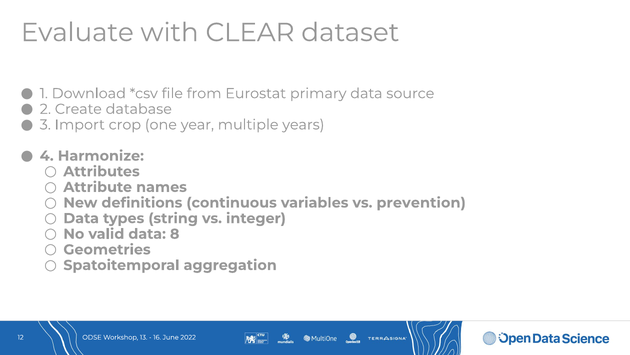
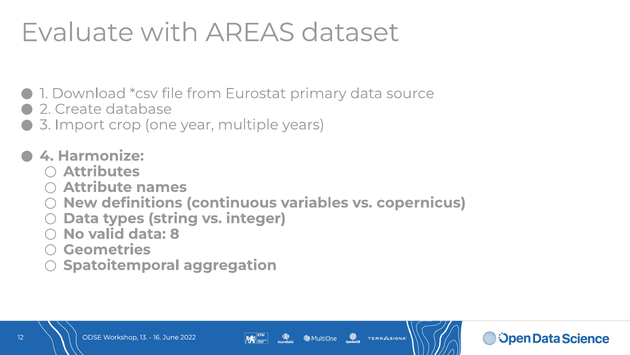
CLEAR: CLEAR -> AREAS (250, 32)
prevention: prevention -> copernicus (421, 202)
